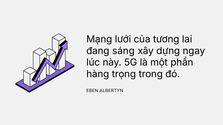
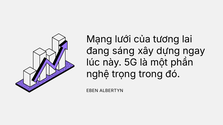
hàng: hàng -> nghệ (98, 74)
